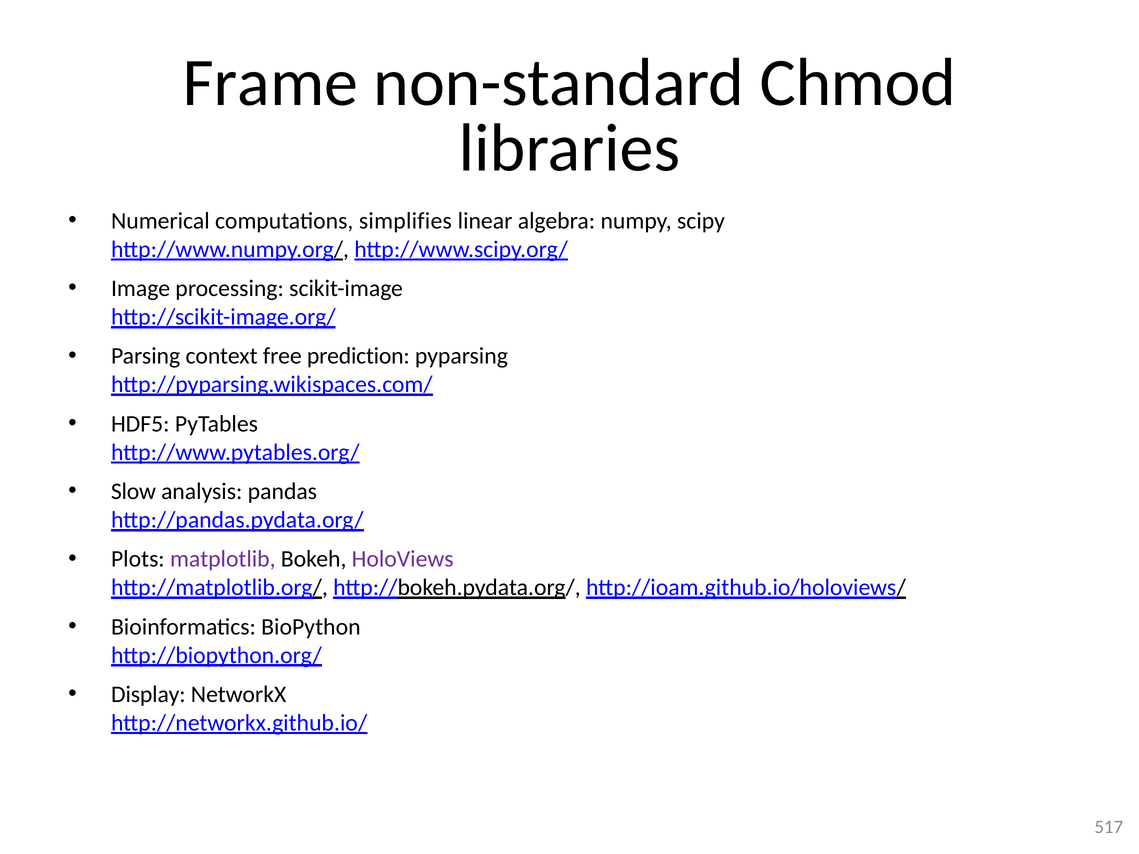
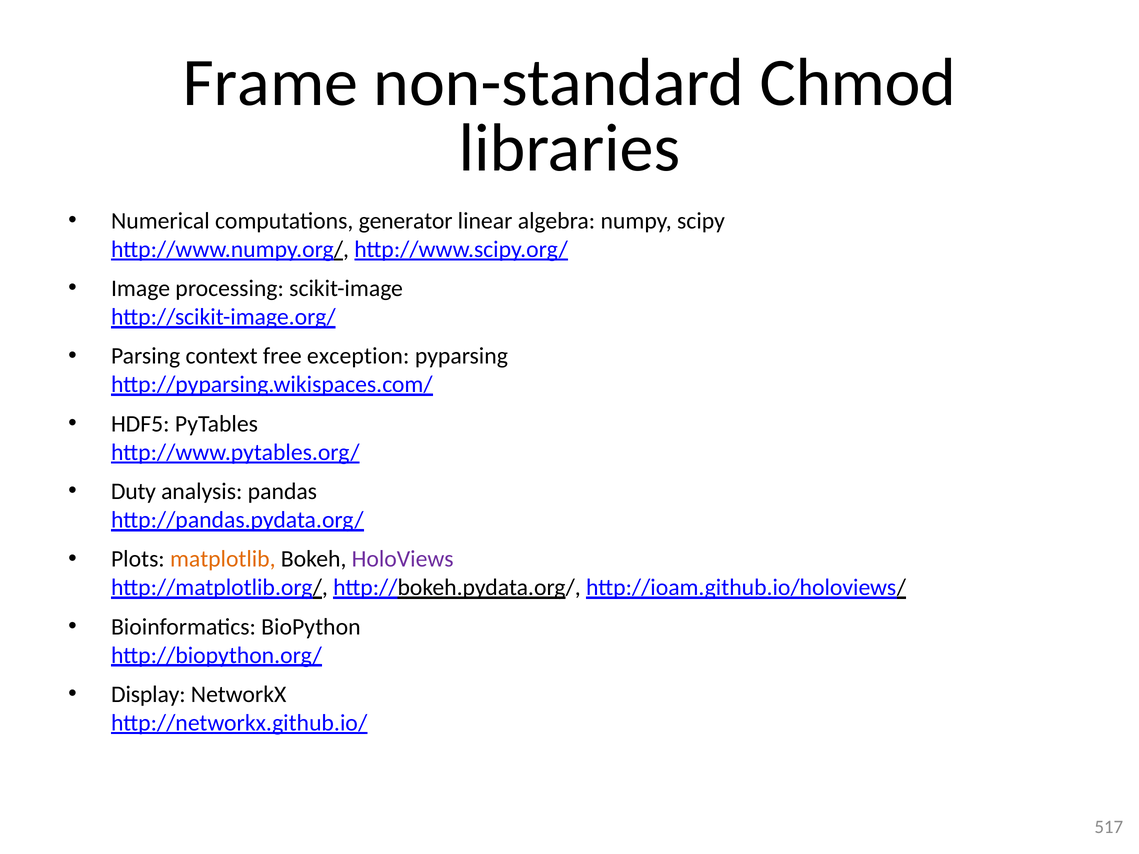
simplifies: simplifies -> generator (406, 221)
prediction: prediction -> exception (358, 356)
Slow: Slow -> Duty (133, 492)
matplotlib colour: purple -> orange (223, 559)
